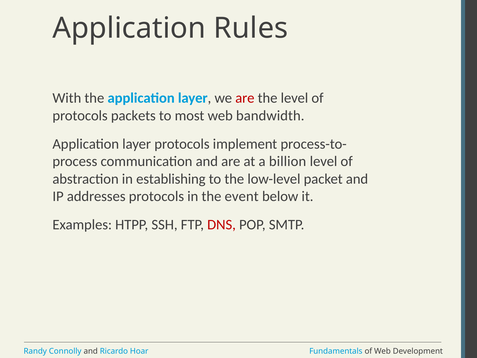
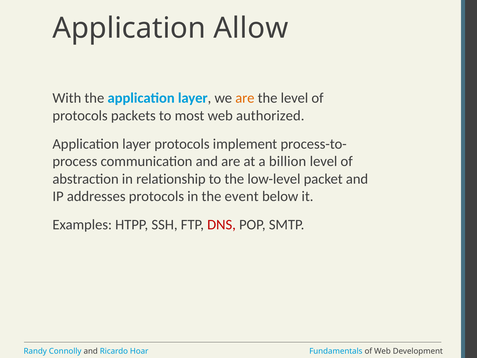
Rules: Rules -> Allow (251, 28)
are colour: red -> orange (245, 98)
bandwidth: bandwidth -> authorized (270, 116)
establishing: establishing -> relationship (171, 179)
